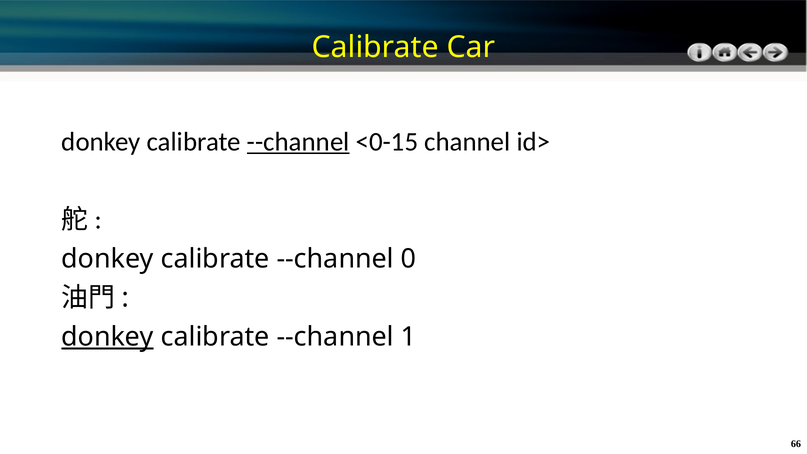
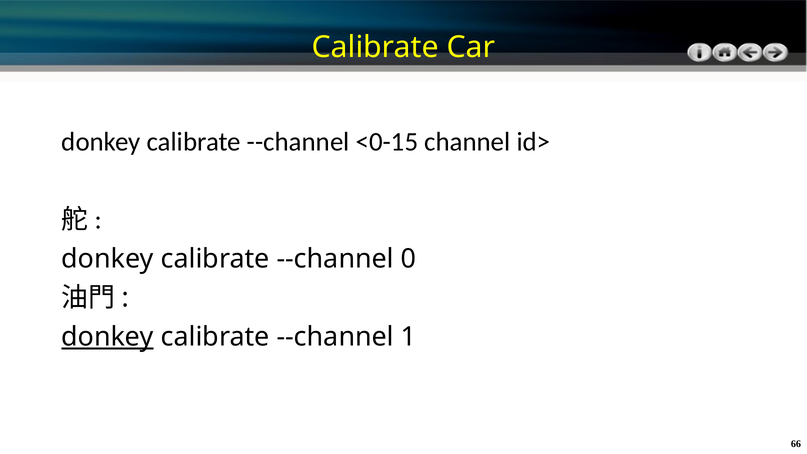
--channel underline: present -> none (298, 142)
